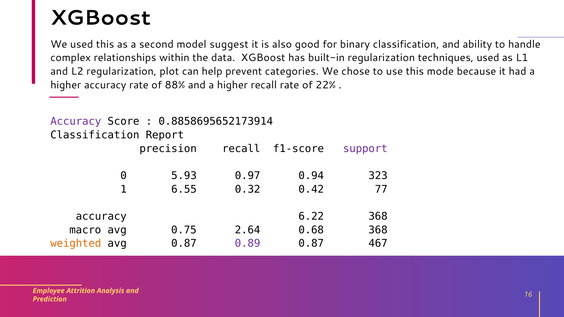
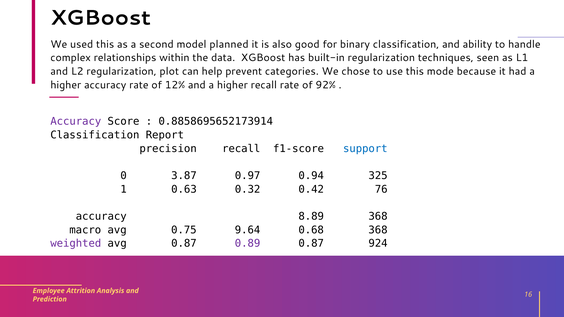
suggest: suggest -> planned (229, 44)
techniques used: used -> seen (488, 58)
88%: 88% -> 12% (175, 85)
22%: 22% -> 92% (326, 85)
support colour: purple -> blue (365, 149)
5.93: 5.93 -> 3.87 (184, 176)
323: 323 -> 325 (378, 176)
6.55: 6.55 -> 0.63 (184, 189)
77: 77 -> 76 (381, 189)
6.22: 6.22 -> 8.89 (311, 217)
2.64: 2.64 -> 9.64 (248, 230)
weighted colour: orange -> purple (76, 244)
467: 467 -> 924 (378, 244)
